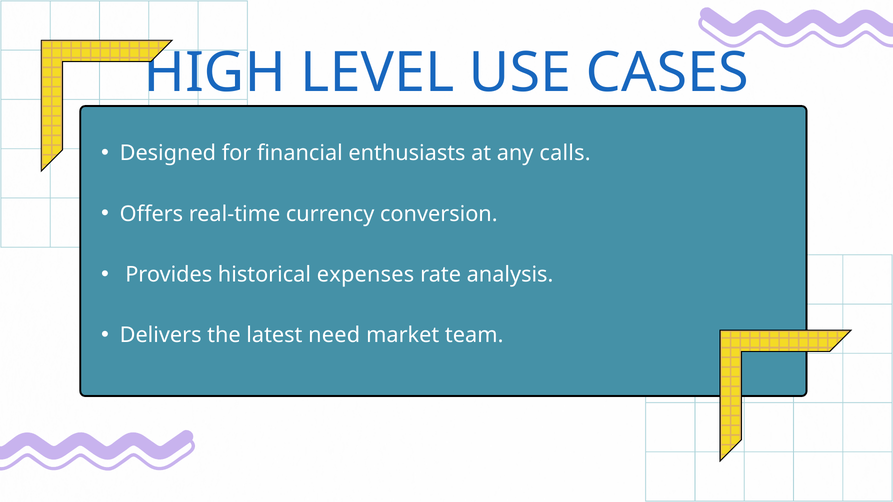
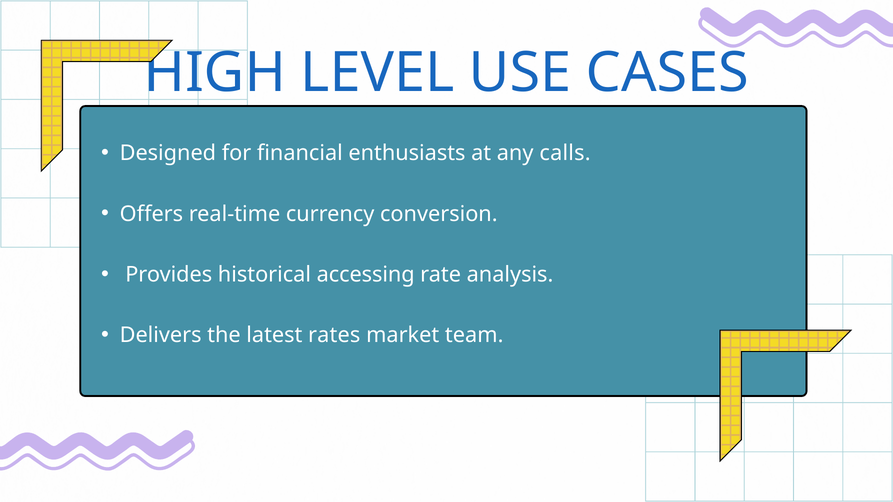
expenses: expenses -> accessing (366, 275)
need: need -> rates (334, 336)
